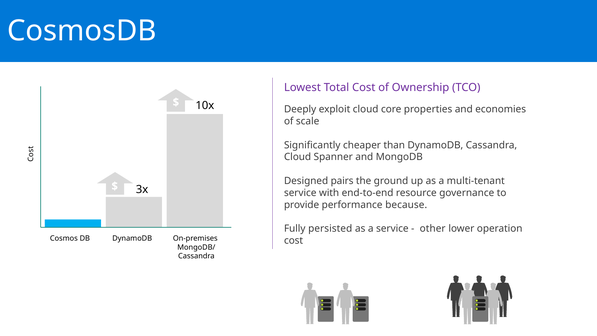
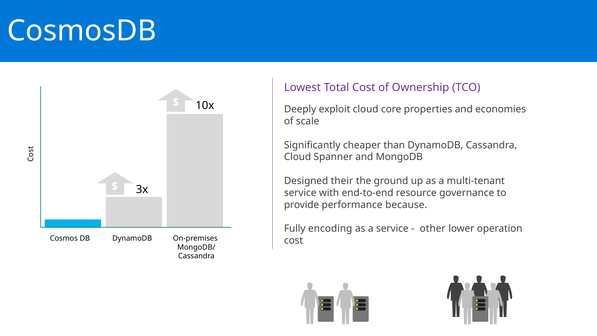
pairs: pairs -> their (342, 181)
persisted: persisted -> encoding (330, 228)
